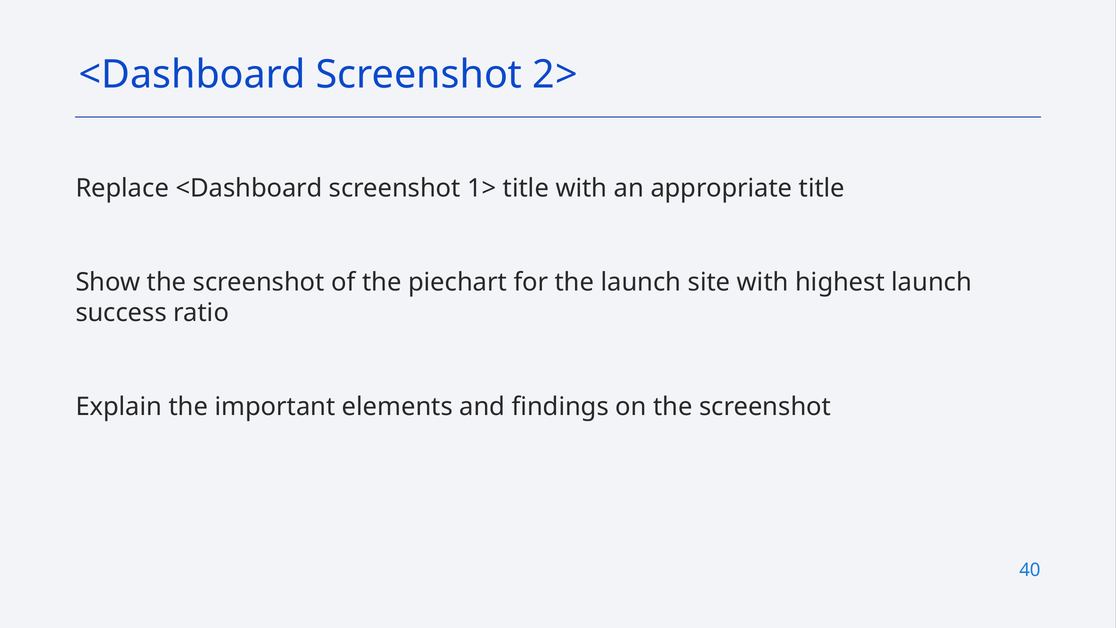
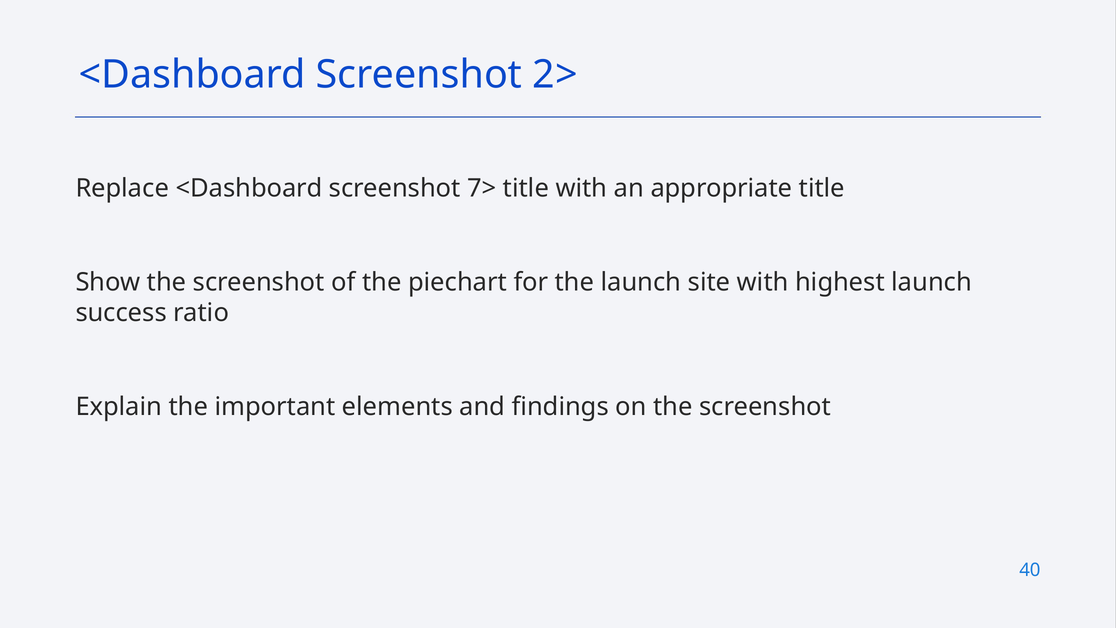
1>: 1> -> 7> (482, 188)
